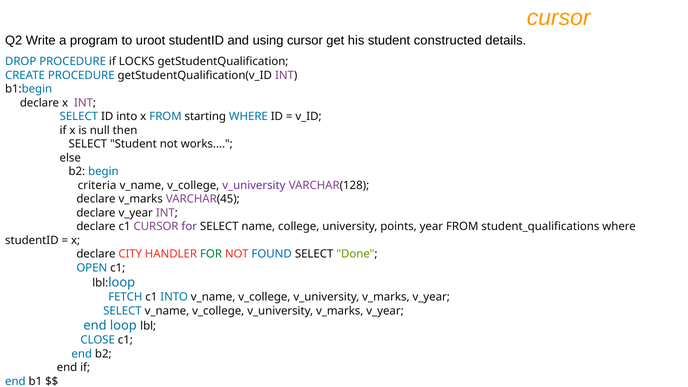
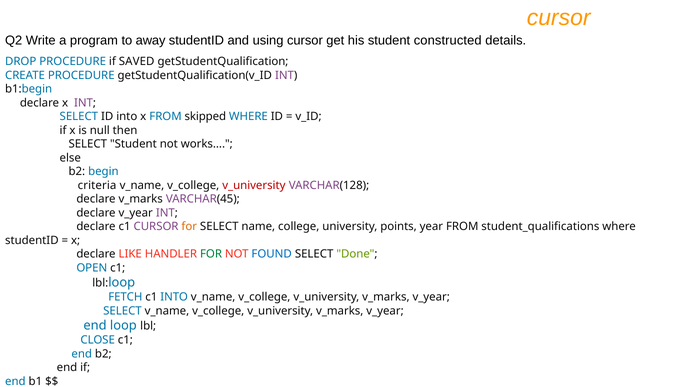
uroot: uroot -> away (151, 41)
LOCKS: LOCKS -> SAVED (137, 61)
starting: starting -> skipped (205, 117)
v_university colour: purple -> red (254, 185)
for colour: purple -> orange (189, 227)
CITY: CITY -> LIKE (130, 254)
